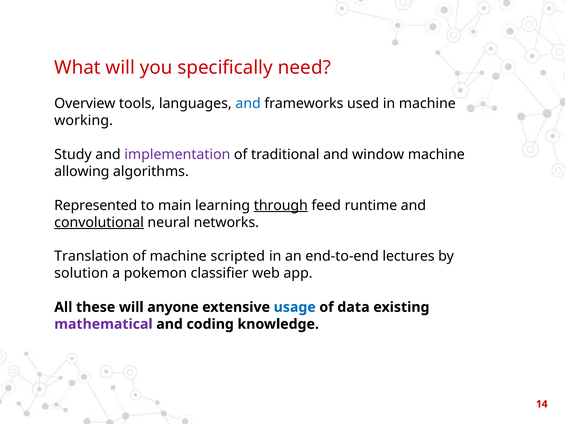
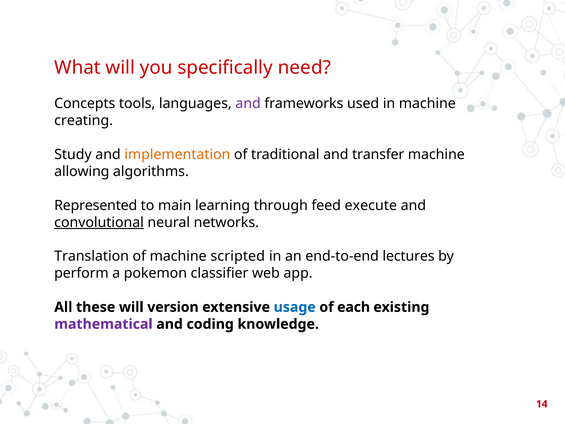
Overview: Overview -> Concepts (85, 104)
and colour: blue -> purple (248, 104)
working: working -> creating (84, 121)
implementation colour: purple -> orange (177, 154)
window: window -> transfer (378, 154)
through underline: present -> none (281, 205)
runtime: runtime -> execute (371, 205)
solution: solution -> perform (81, 273)
anyone: anyone -> version (173, 307)
data: data -> each (354, 307)
